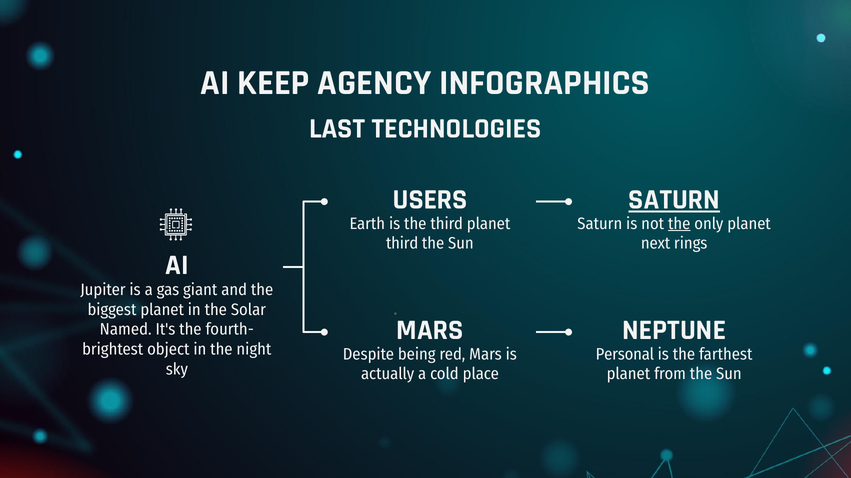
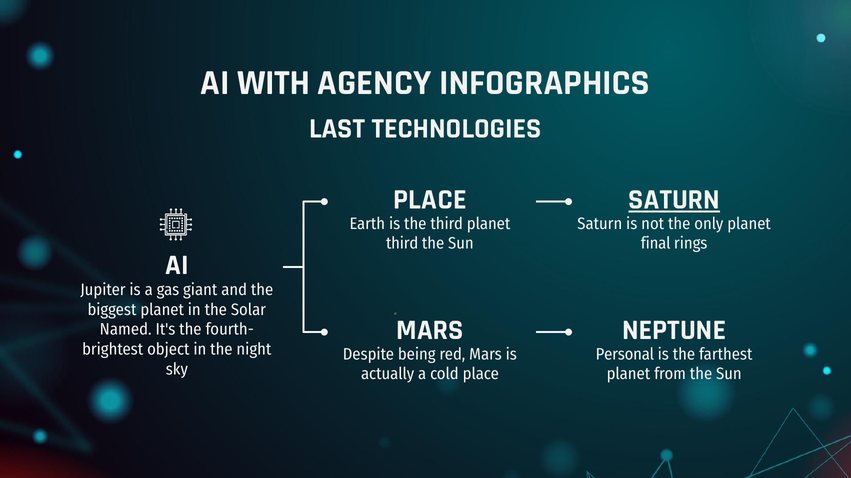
KEEP: KEEP -> WITH (274, 82)
USERS: USERS -> PLACE (430, 200)
the underline: present -> none (679, 224)
next: next -> final (656, 244)
